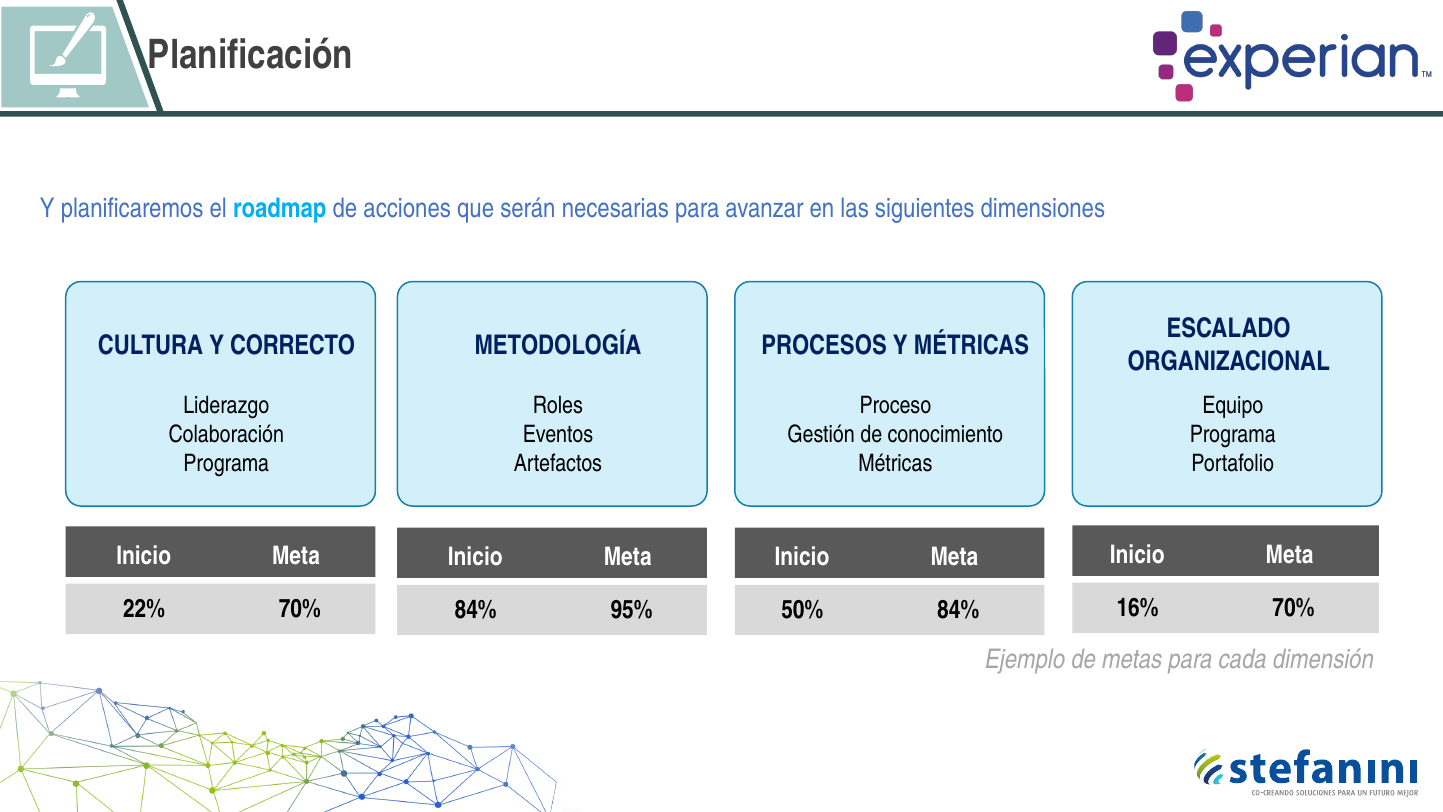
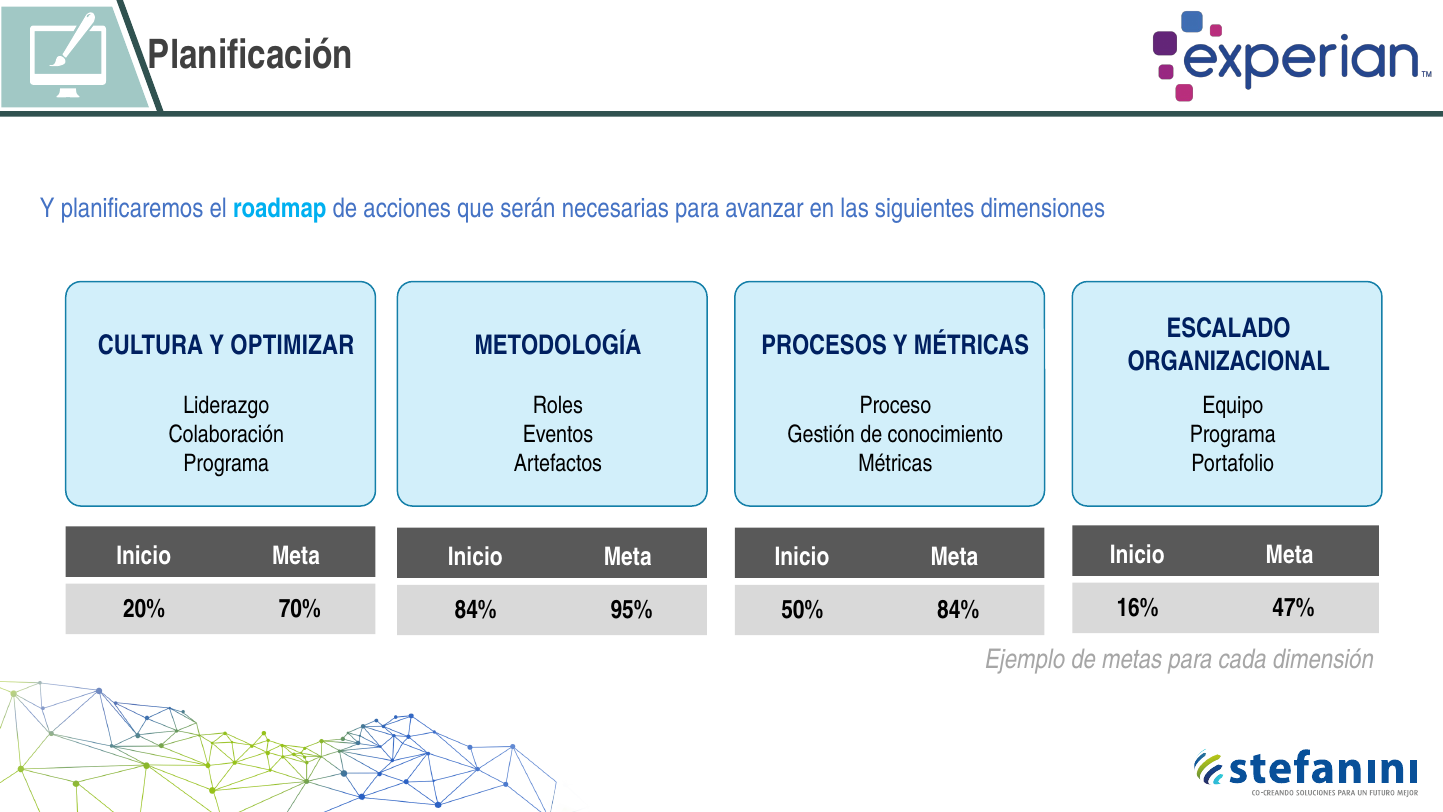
CORRECTO: CORRECTO -> OPTIMIZAR (292, 345)
16% 70%: 70% -> 47% (1293, 608)
22%: 22% -> 20% (144, 609)
